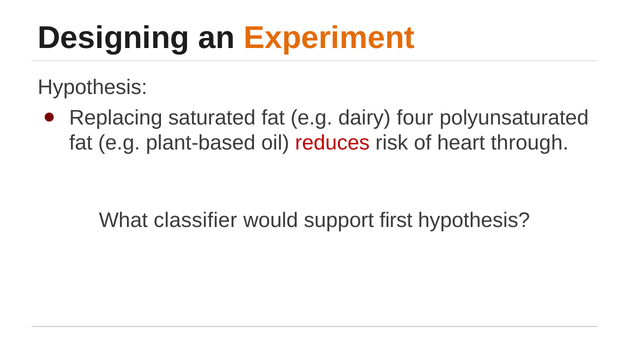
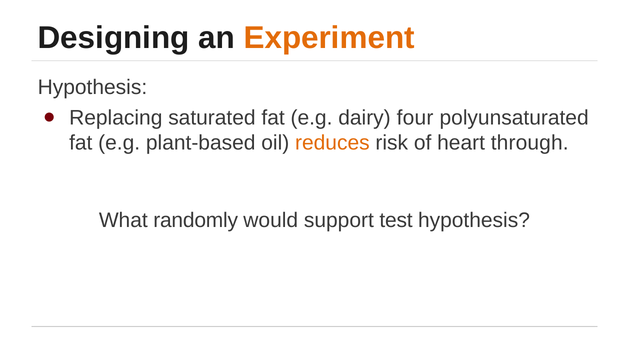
reduces colour: red -> orange (332, 143)
classifier: classifier -> randomly (196, 220)
first: first -> test (396, 220)
